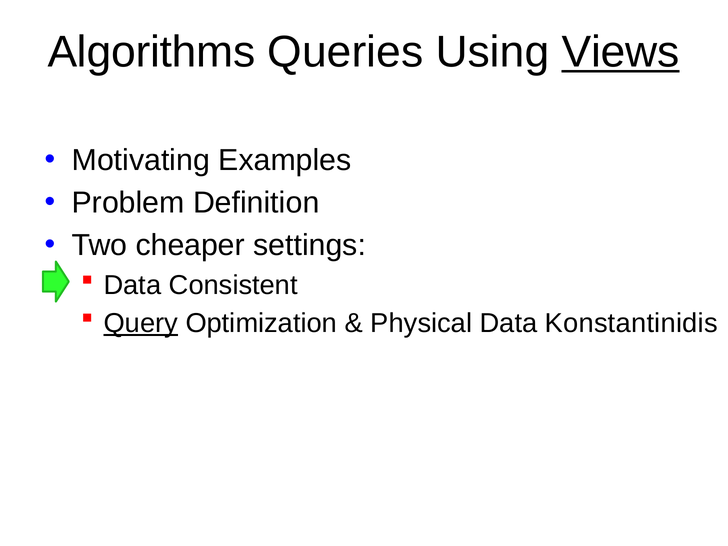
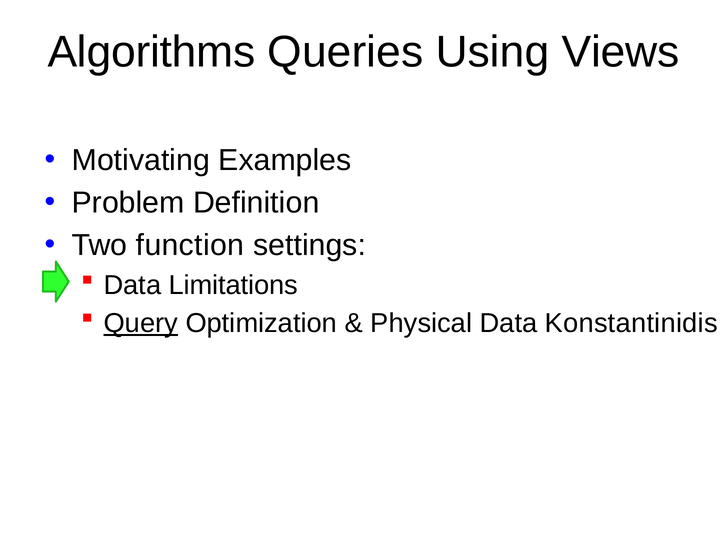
Views underline: present -> none (621, 52)
cheaper: cheaper -> function (190, 245)
Consistent: Consistent -> Limitations (233, 285)
